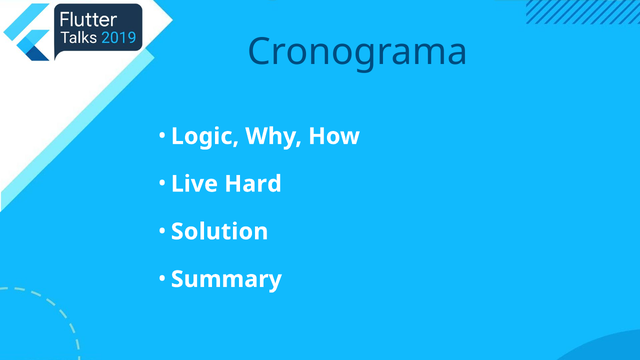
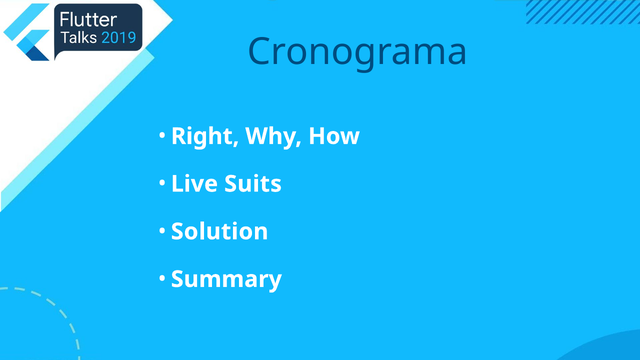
Logic: Logic -> Right (205, 136)
Hard: Hard -> Suits (253, 184)
